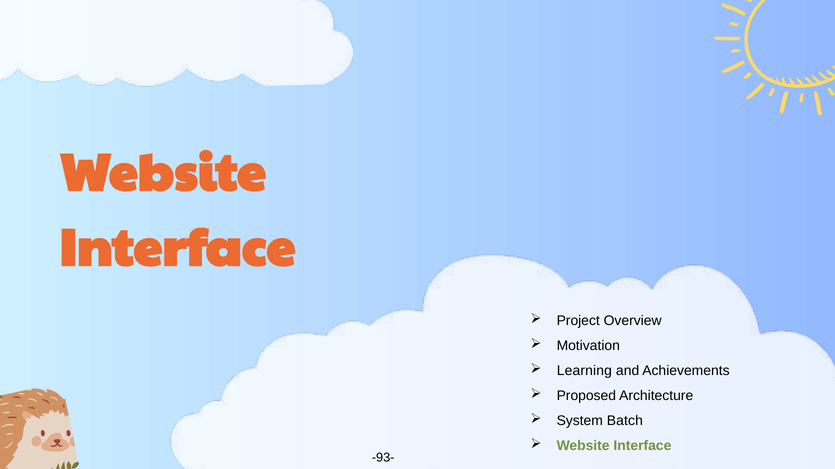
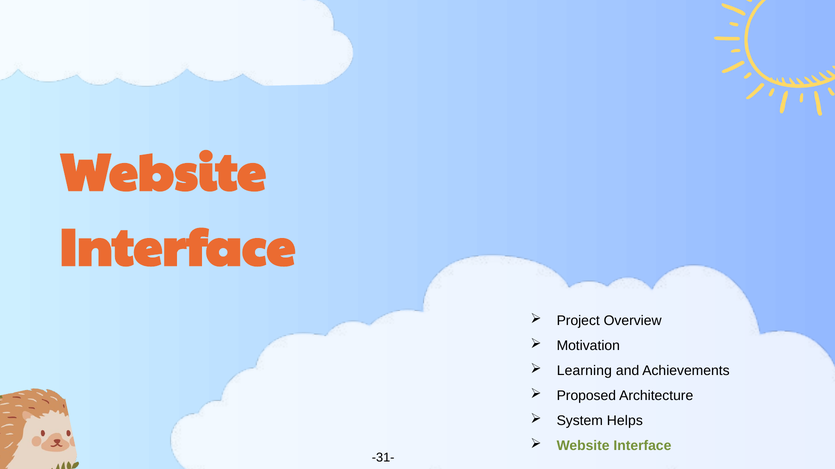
Batch: Batch -> Helps (625, 421)
-93-: -93- -> -31- (383, 458)
